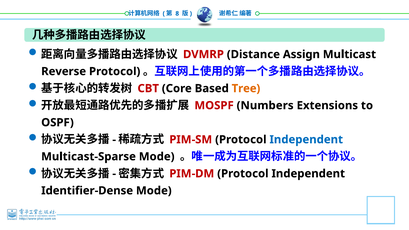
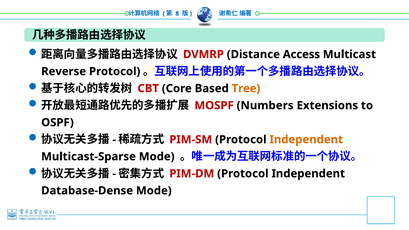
Assign: Assign -> Access (301, 54)
Independent colour: blue -> orange (306, 140)
Identifier-Dense: Identifier-Dense -> Database-Dense (87, 191)
